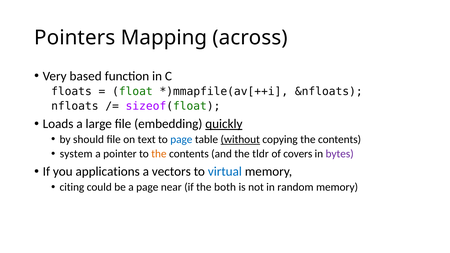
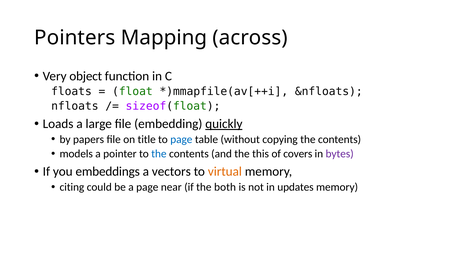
based: based -> object (86, 76)
should: should -> papers (89, 139)
text: text -> title (147, 139)
without underline: present -> none (240, 139)
system: system -> models (76, 154)
the colour: orange -> blue (159, 154)
tldr: tldr -> this (261, 154)
applications: applications -> embeddings (108, 172)
virtual colour: blue -> orange (225, 172)
random: random -> updates (295, 187)
